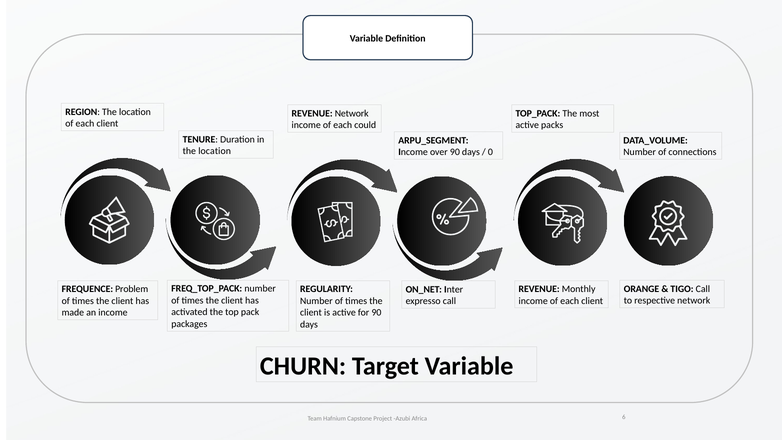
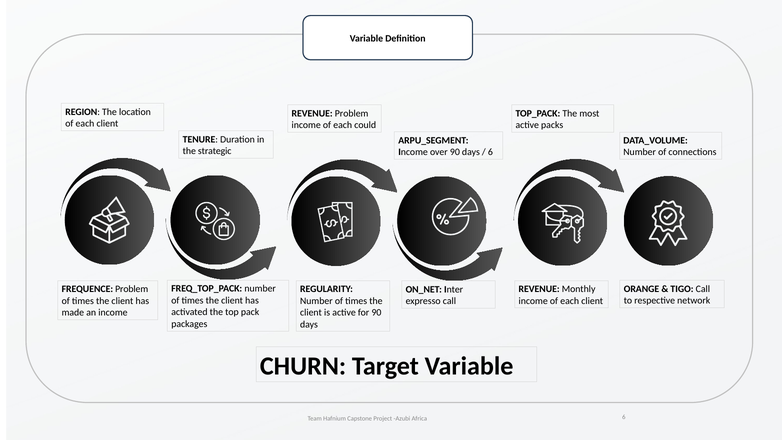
REVENUE Network: Network -> Problem (352, 113)
location: location -> strategic (215, 151)
0: 0 -> 6 (490, 152)
